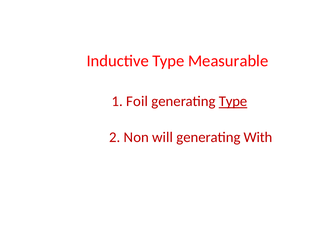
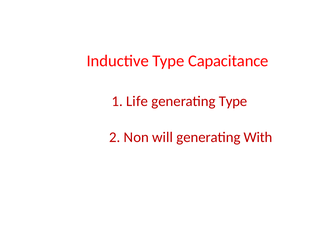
Measurable: Measurable -> Capacitance (228, 61)
Foil: Foil -> Life (137, 101)
Type underline: present -> none (233, 101)
